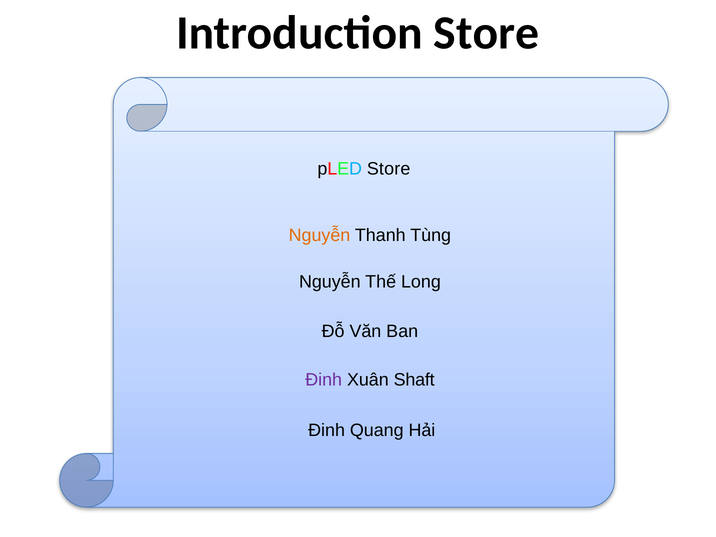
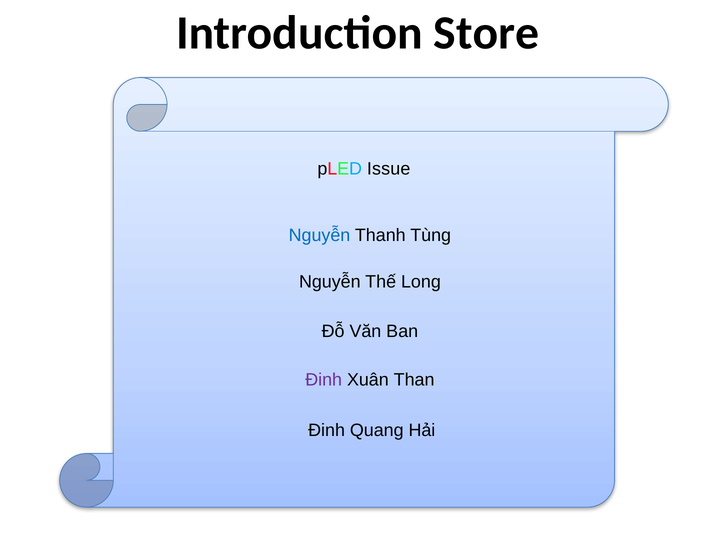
pLED Store: Store -> Issue (389, 169)
Nguyễn colour: orange -> blue (319, 236)
Shaft: Shaft -> Than (414, 380)
